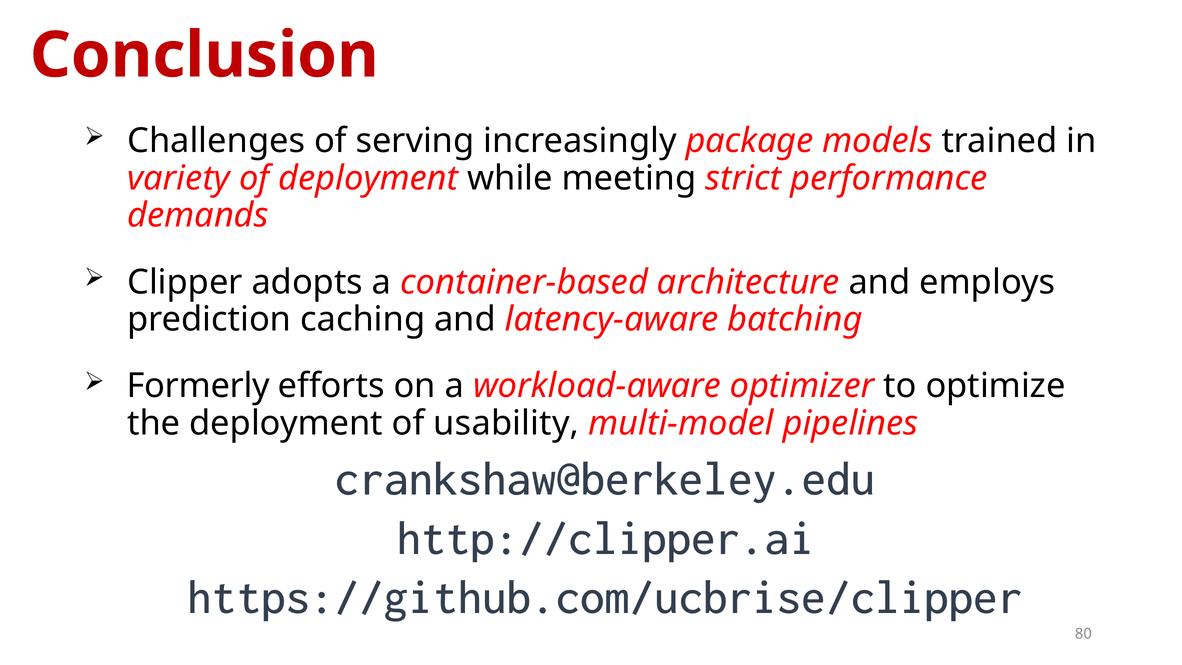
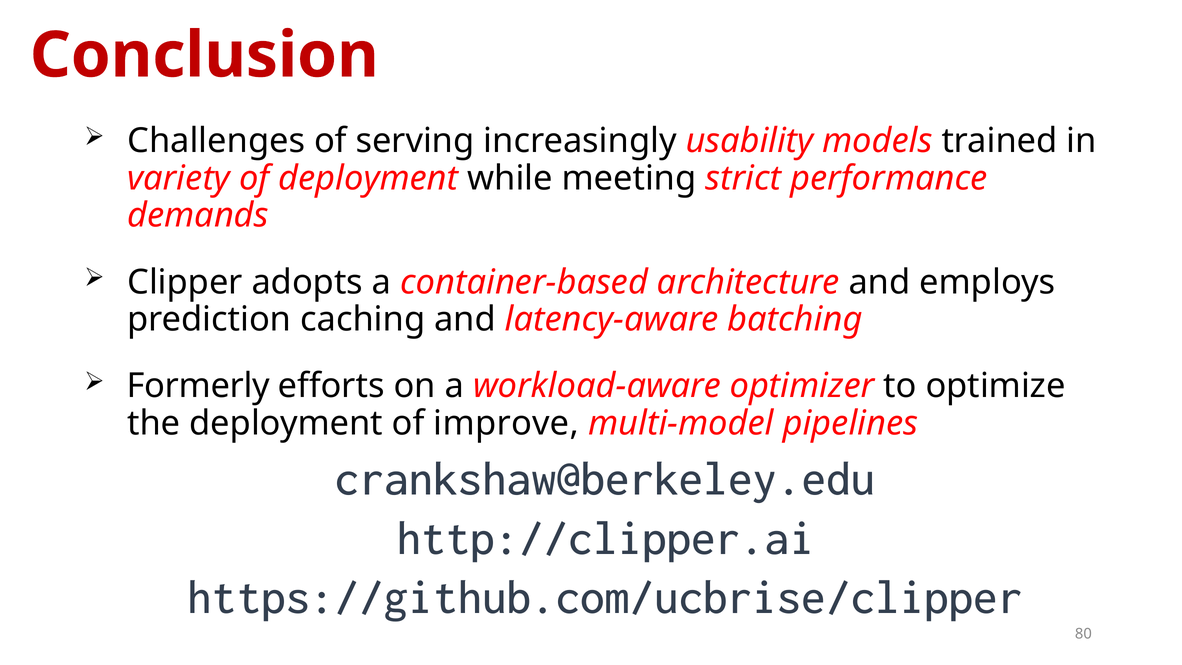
package: package -> usability (750, 141)
usability: usability -> improve (506, 423)
